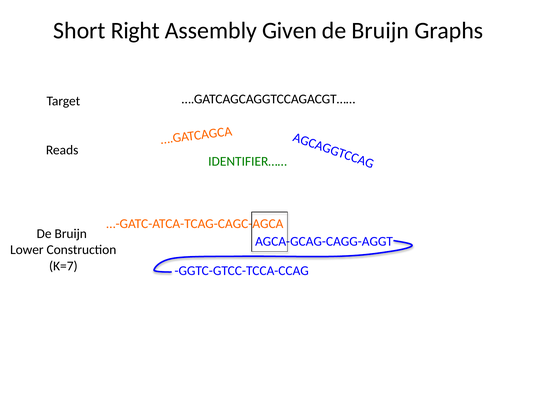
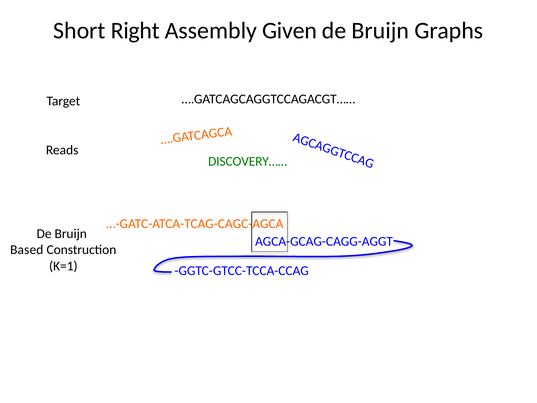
IDENTIFIER……: IDENTIFIER…… -> DISCOVERY…… (248, 161)
Lower: Lower -> Based (27, 250)
K=7: K=7 -> K=1 (63, 266)
